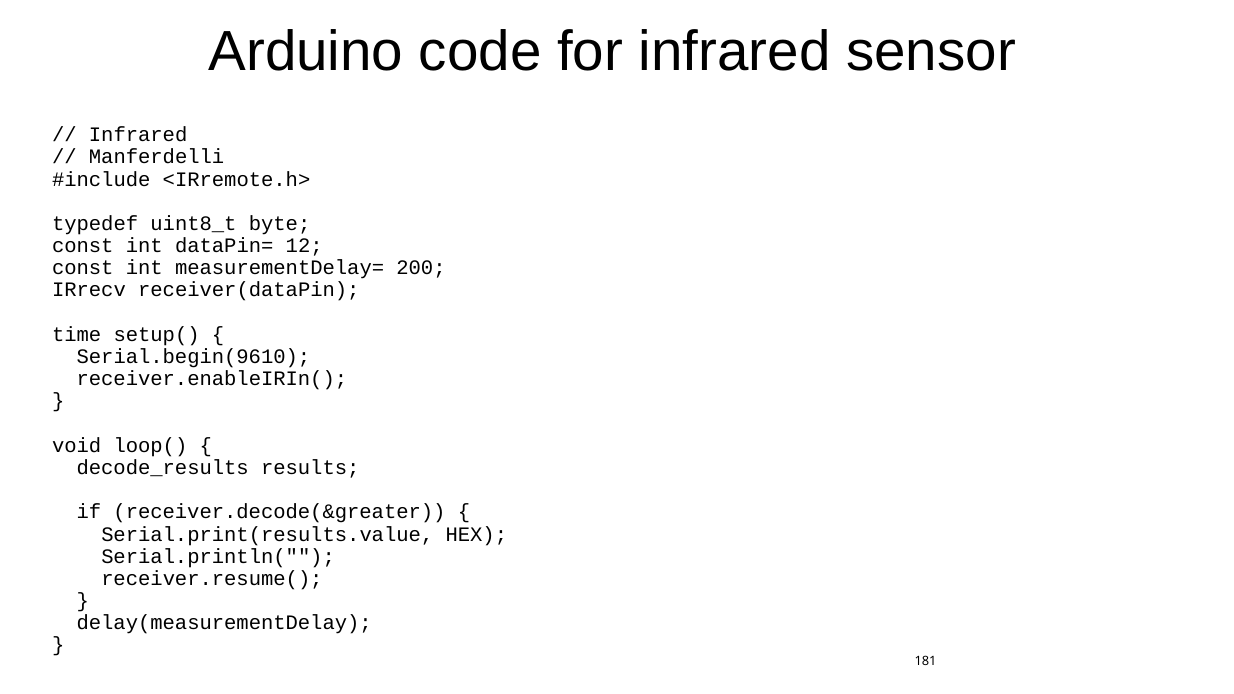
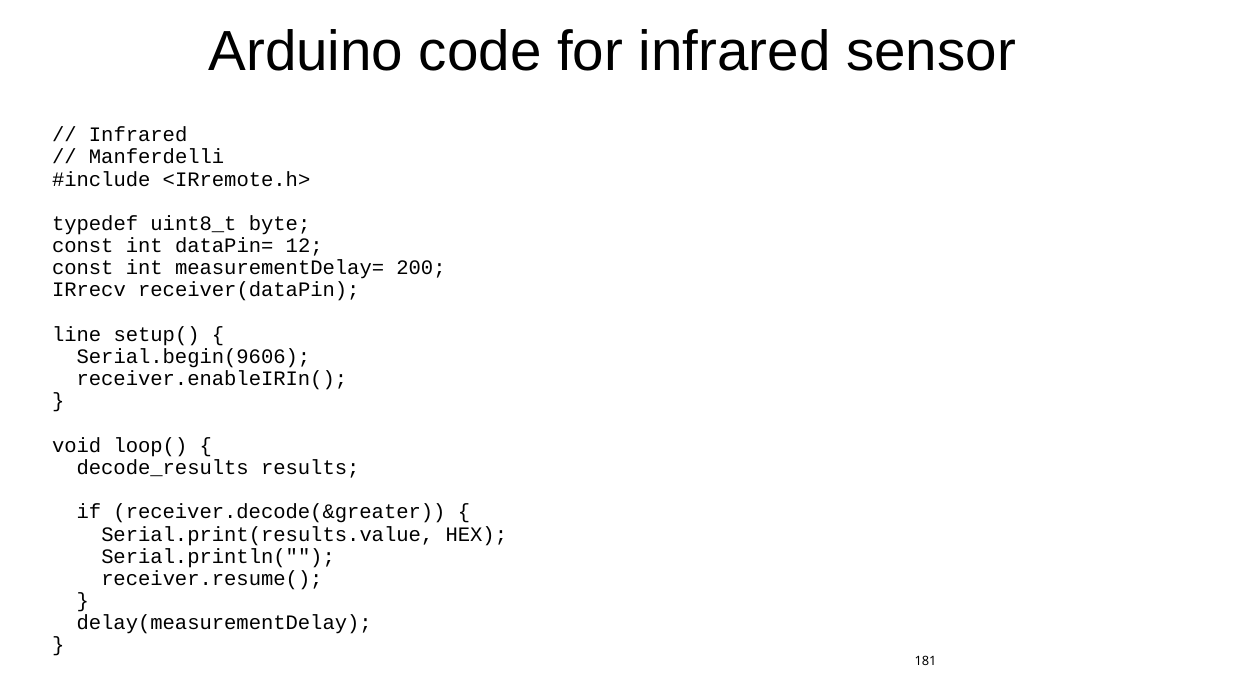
time: time -> line (77, 335)
Serial.begin(9610: Serial.begin(9610 -> Serial.begin(9606 (193, 357)
